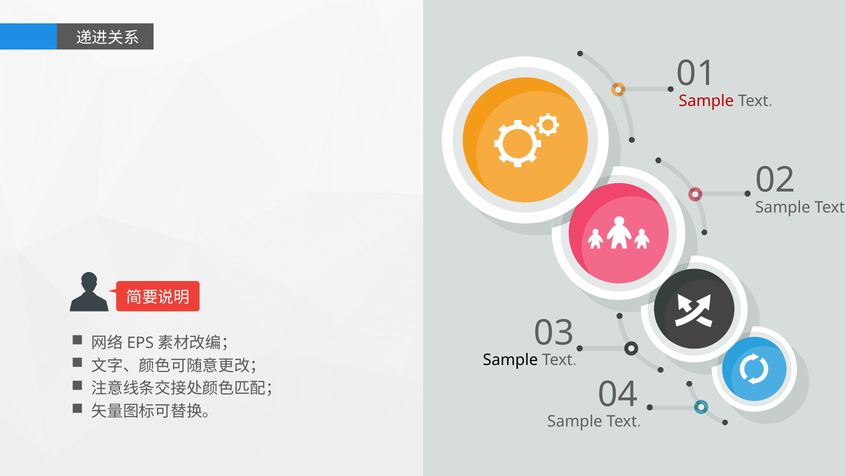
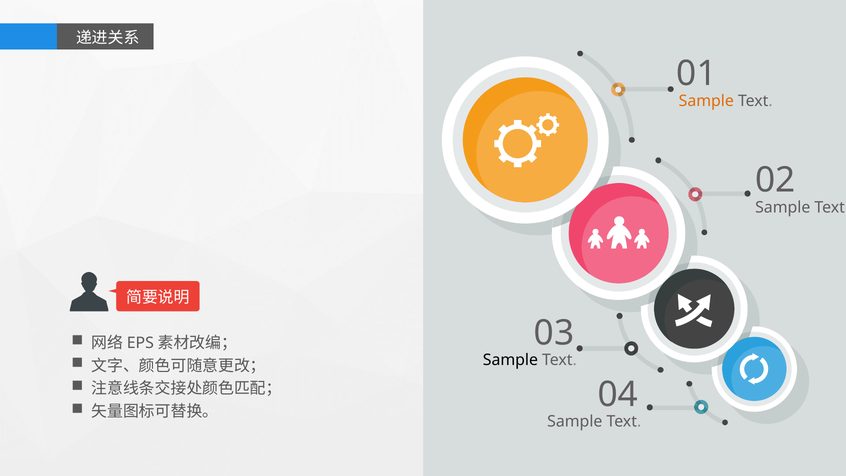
Sample colour: red -> orange (706, 101)
